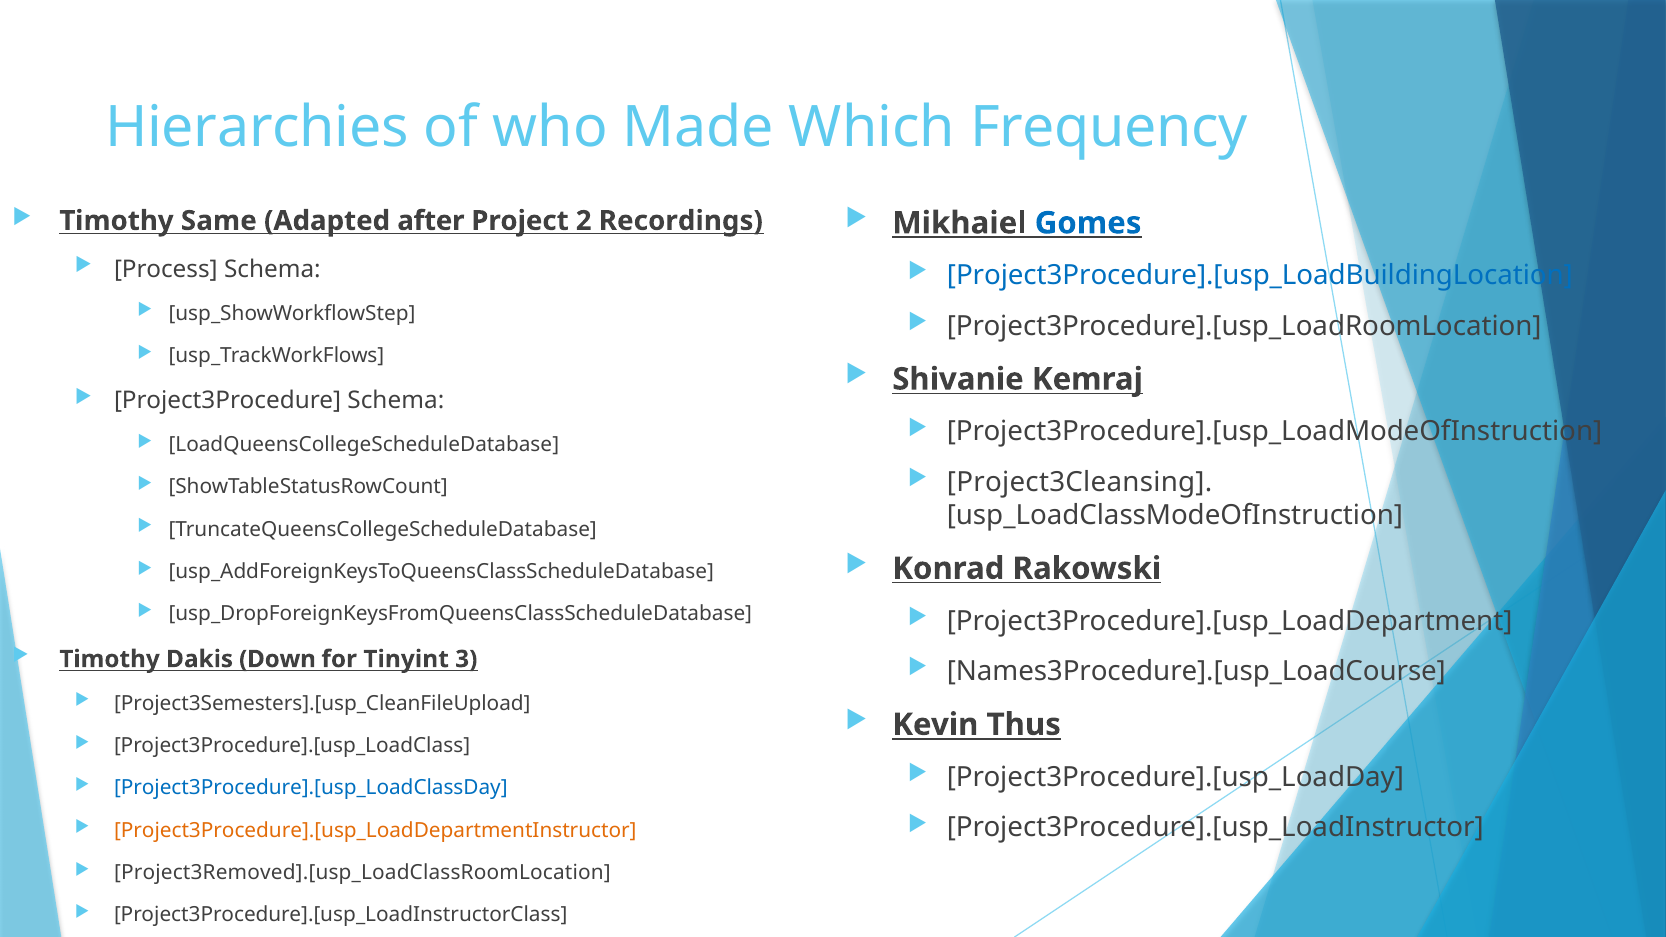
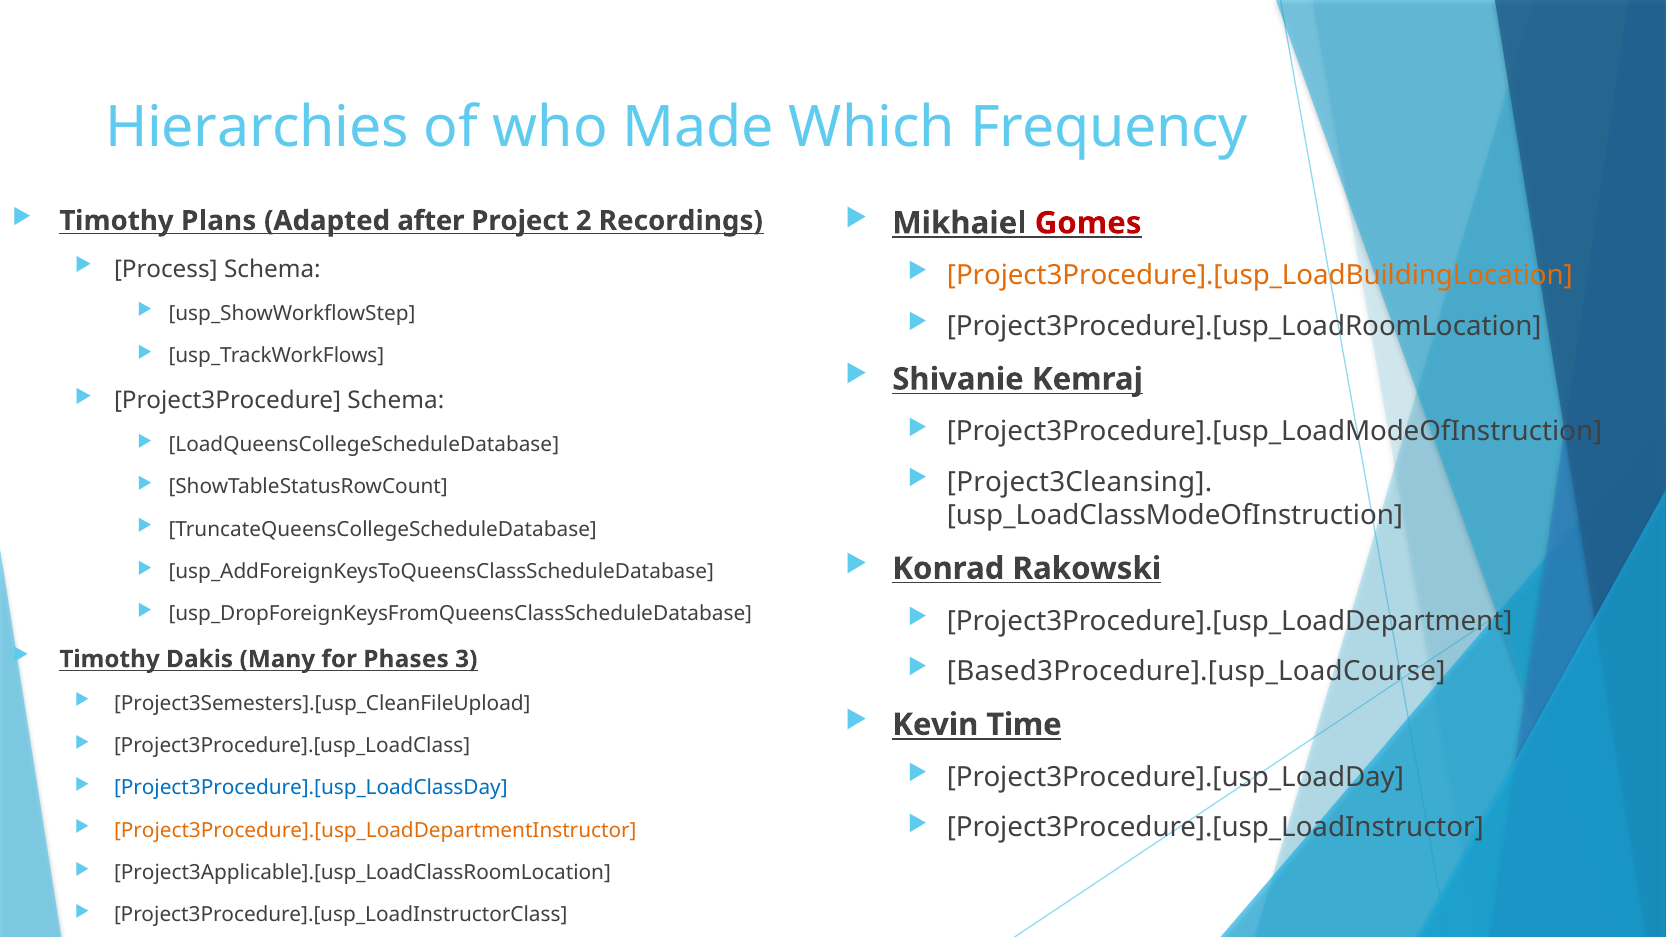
Same: Same -> Plans (219, 221)
Gomes colour: blue -> red (1088, 223)
Project3Procedure].[usp_LoadBuildingLocation colour: blue -> orange (1260, 276)
Down: Down -> Many (277, 659)
Tinyint: Tinyint -> Phases (406, 659)
Names3Procedure].[usp_LoadCourse: Names3Procedure].[usp_LoadCourse -> Based3Procedure].[usp_LoadCourse (1196, 672)
Thus: Thus -> Time (1024, 725)
Project3Removed].[usp_LoadClassRoomLocation: Project3Removed].[usp_LoadClassRoomLocation -> Project3Applicable].[usp_LoadClassRoomLocation (362, 873)
